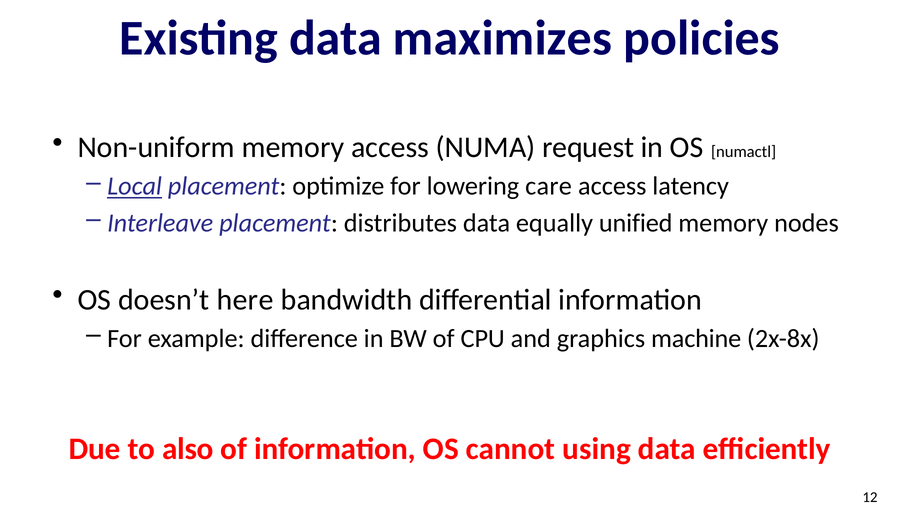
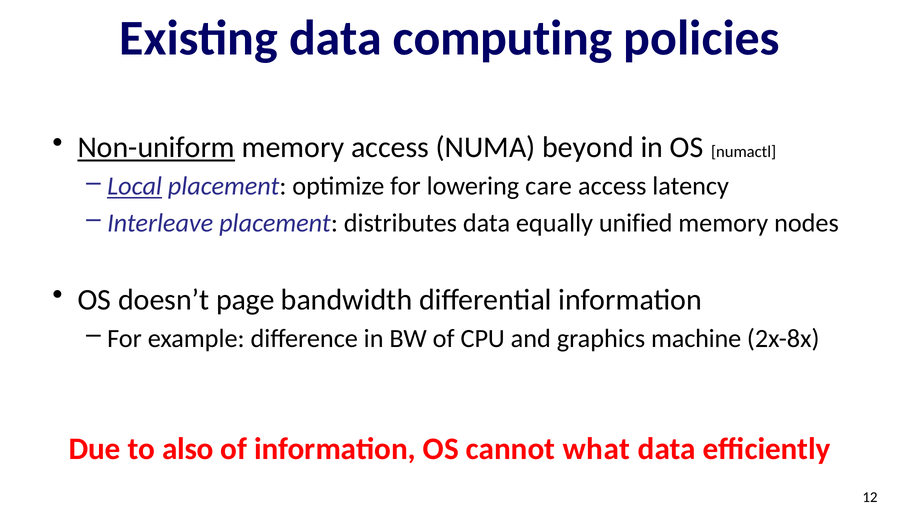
maximizes: maximizes -> computing (503, 38)
Non-uniform underline: none -> present (156, 148)
request: request -> beyond (588, 148)
here: here -> page (245, 300)
using: using -> what (596, 449)
